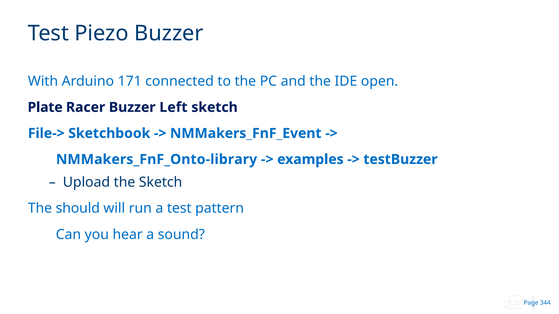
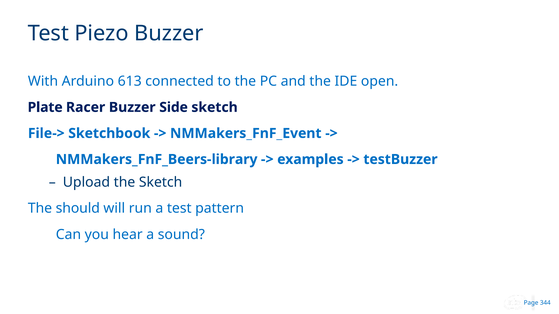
171: 171 -> 613 (130, 81)
Left: Left -> Side (174, 107)
NMMakers_FnF_Onto-library: NMMakers_FnF_Onto-library -> NMMakers_FnF_Beers-library (157, 160)
